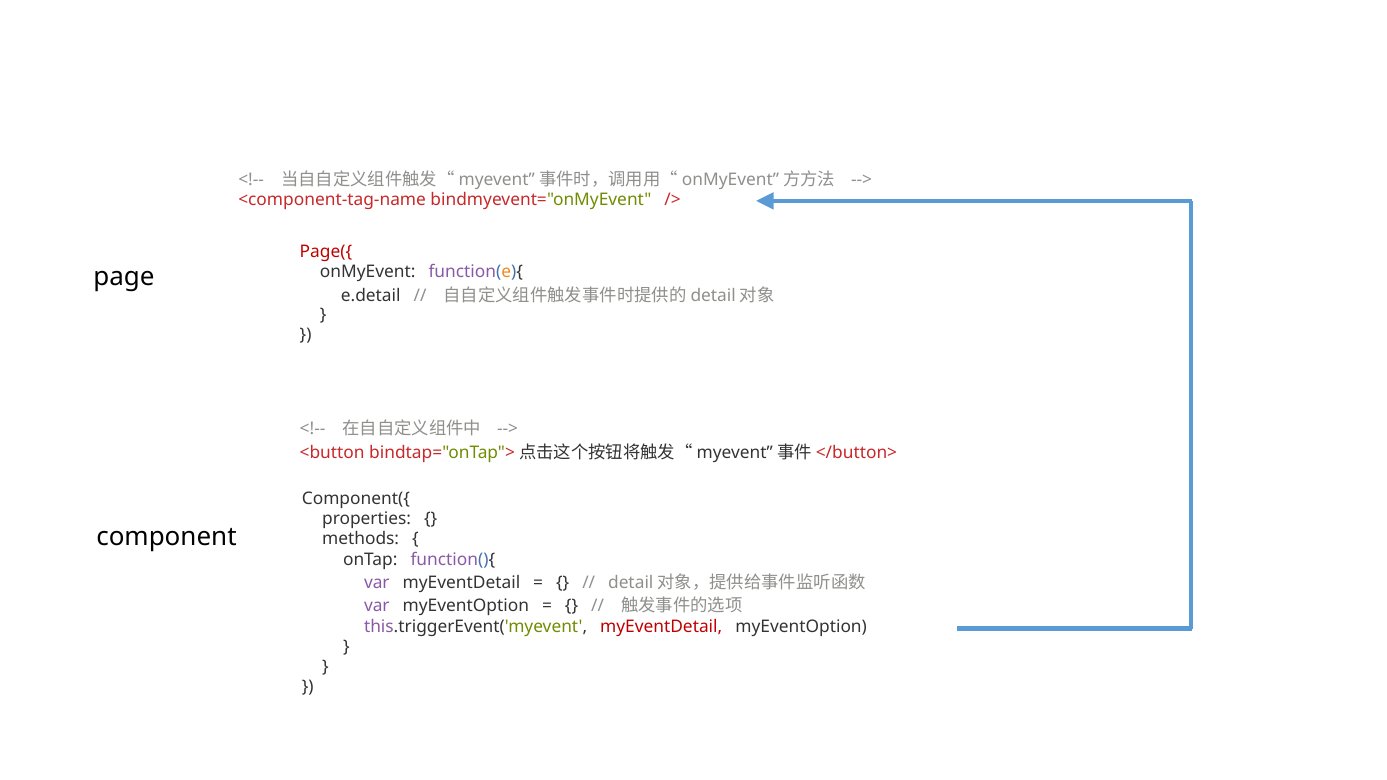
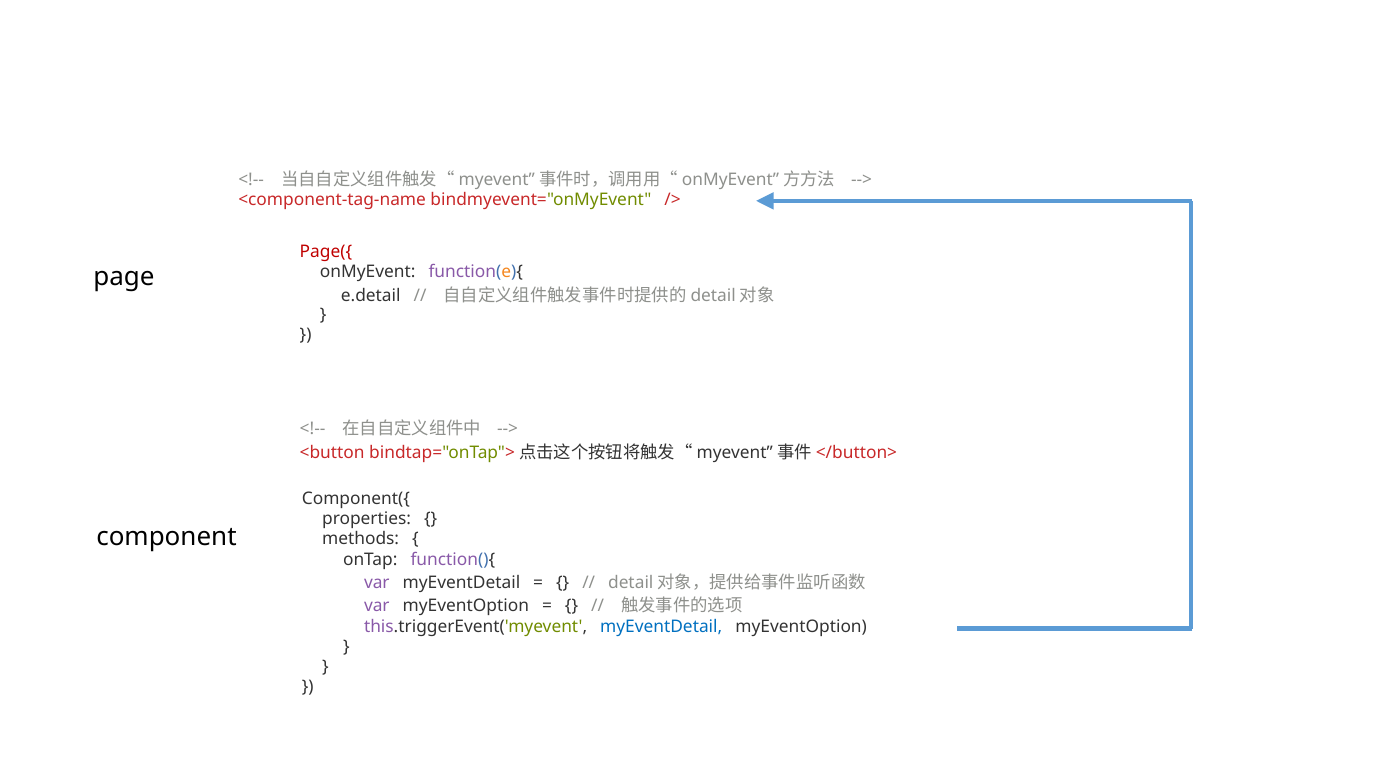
myEventDetail colour: red -> blue (661, 627)
